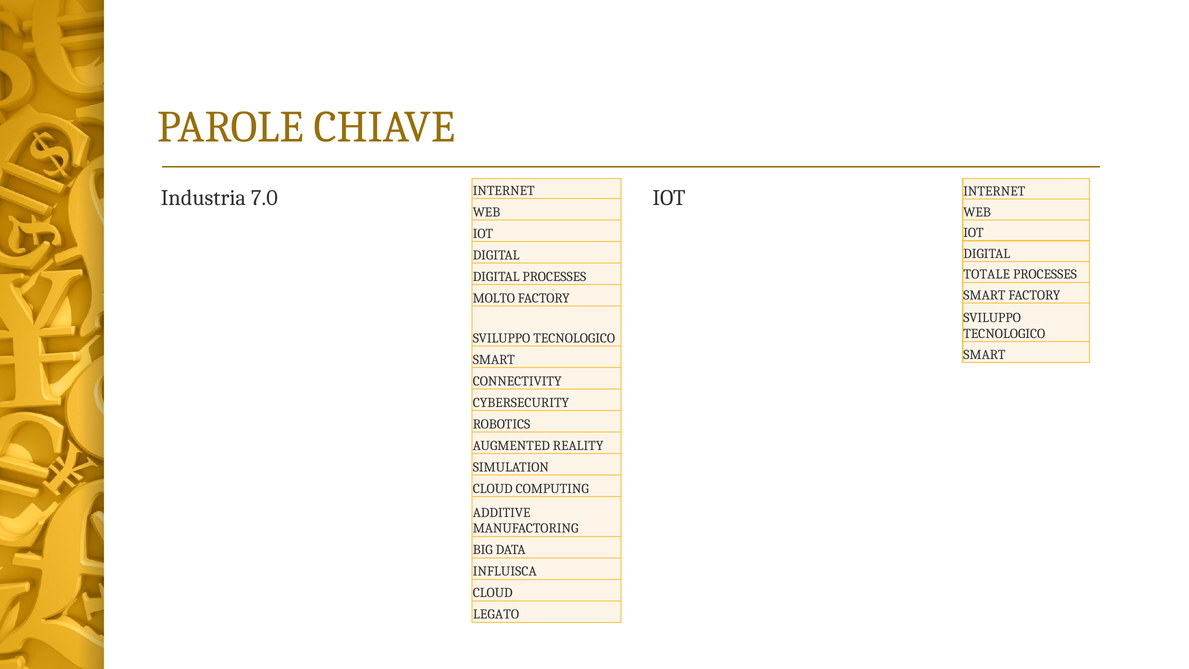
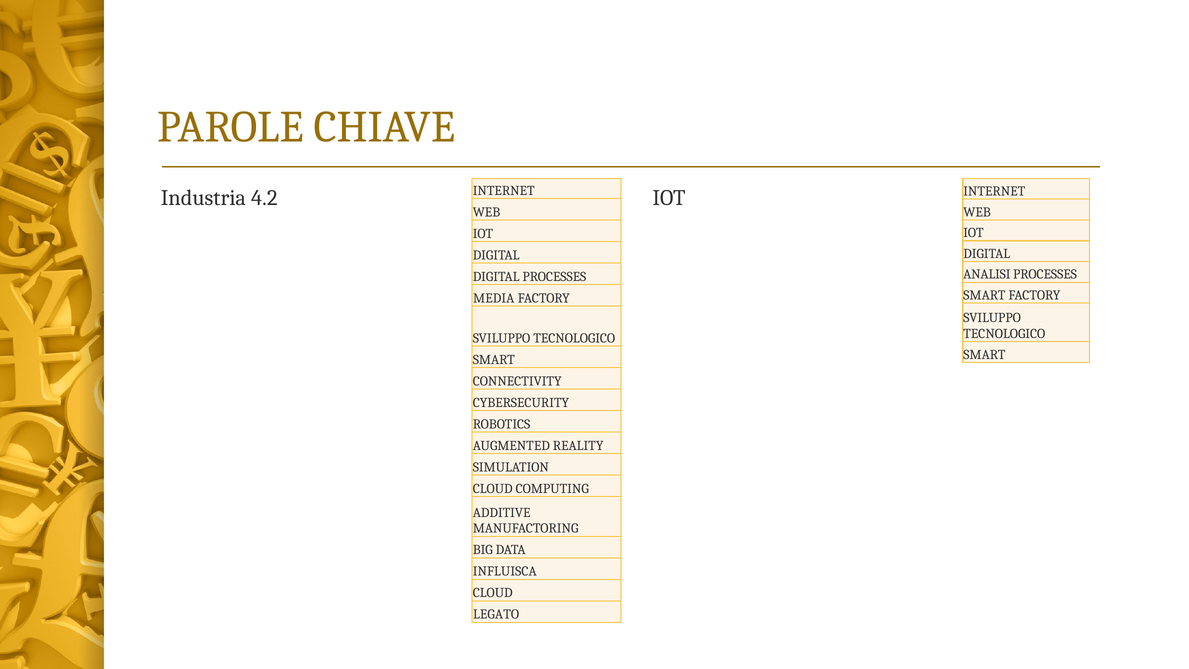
7.0: 7.0 -> 4.2 (264, 198)
TOTALE: TOTALE -> ANALISI (987, 274)
MOLTO: MOLTO -> MEDIA (494, 298)
